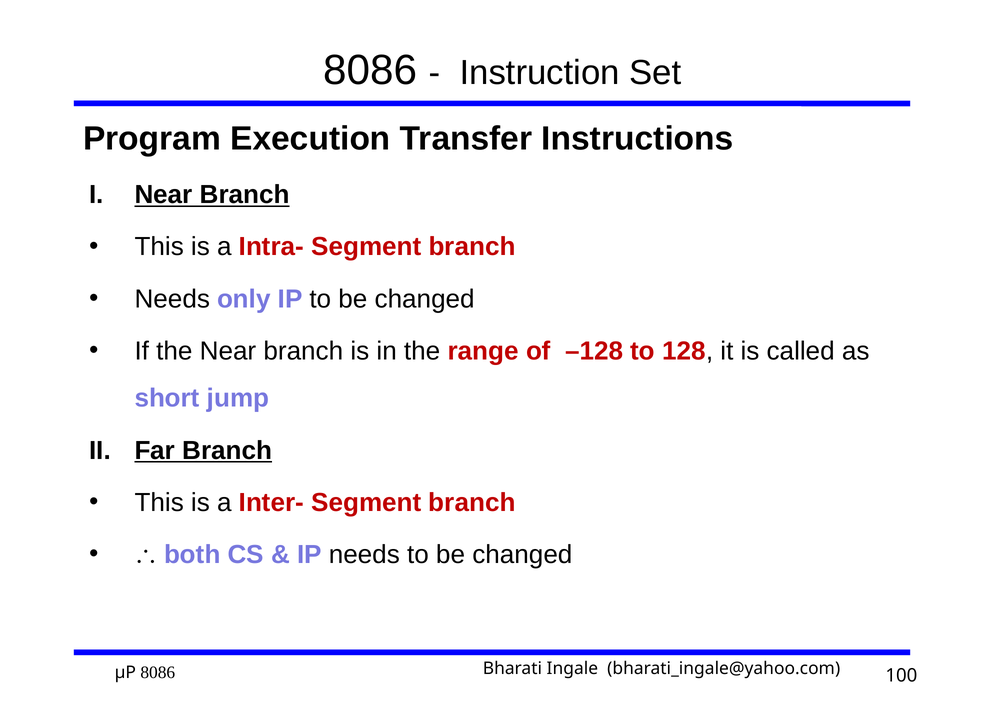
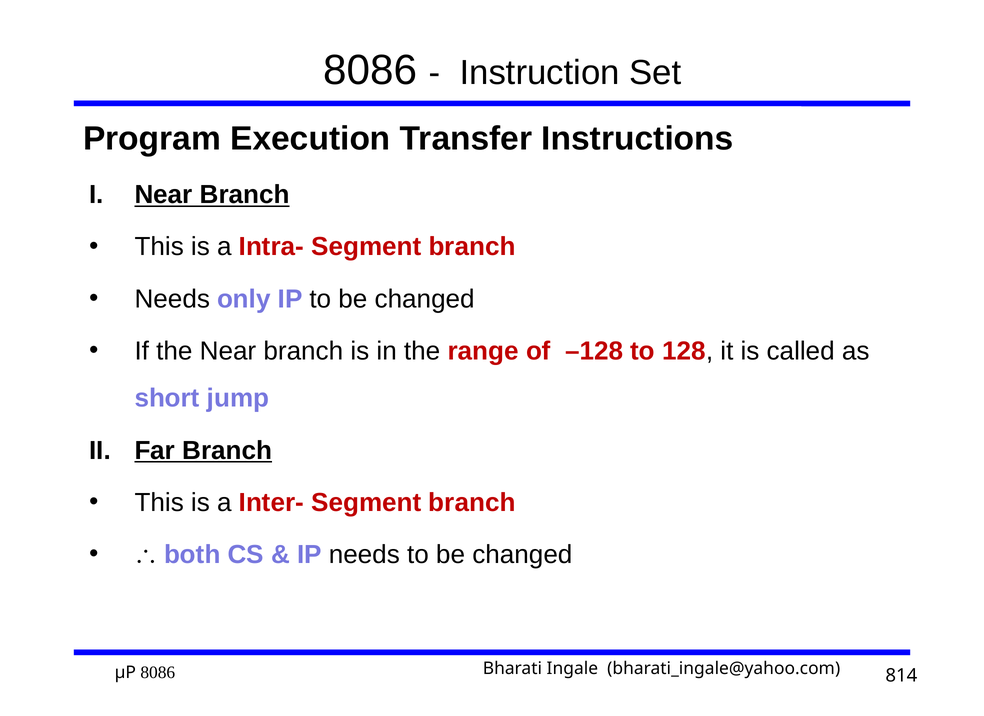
100: 100 -> 814 (901, 675)
